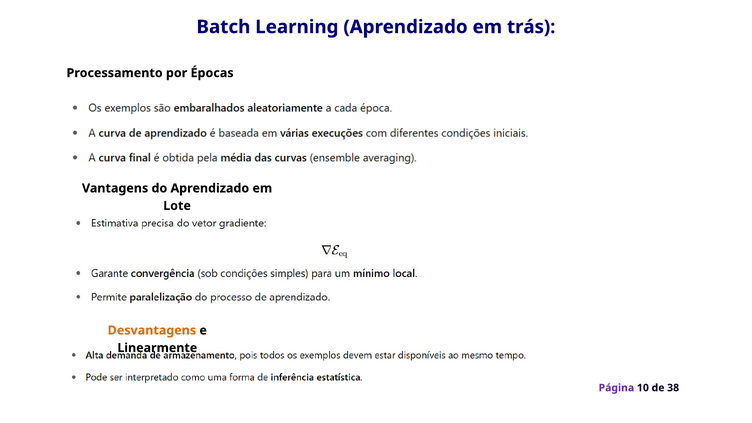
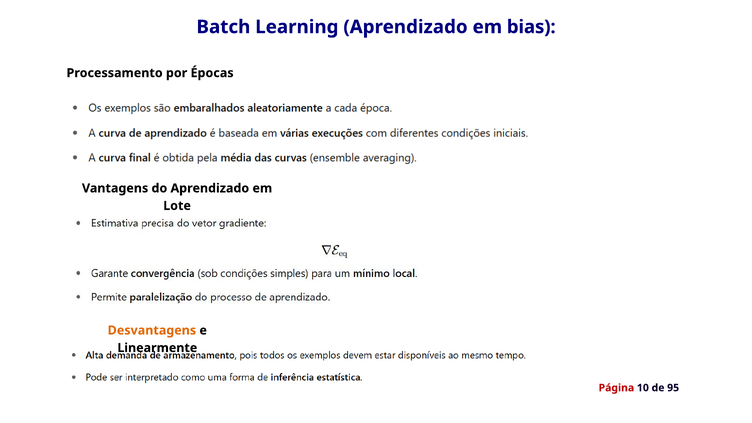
trás: trás -> bias (531, 27)
Página colour: purple -> red (616, 388)
38: 38 -> 95 (673, 388)
